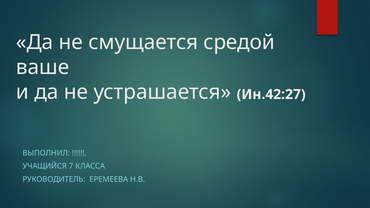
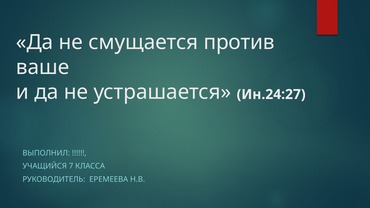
средой: средой -> против (239, 42)
Ин.42:27: Ин.42:27 -> Ин.24:27 (271, 94)
